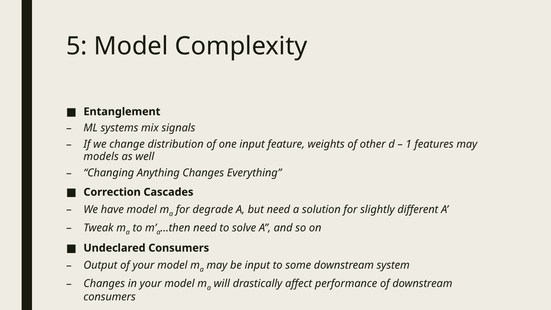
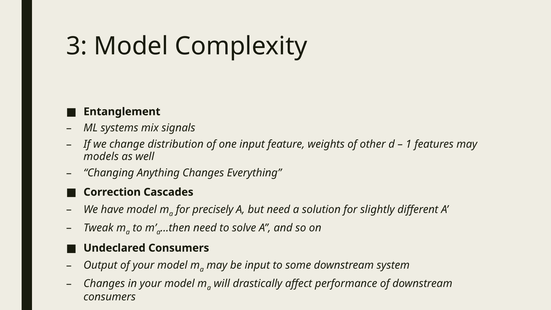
5: 5 -> 3 (77, 46)
degrade: degrade -> precisely (213, 209)
